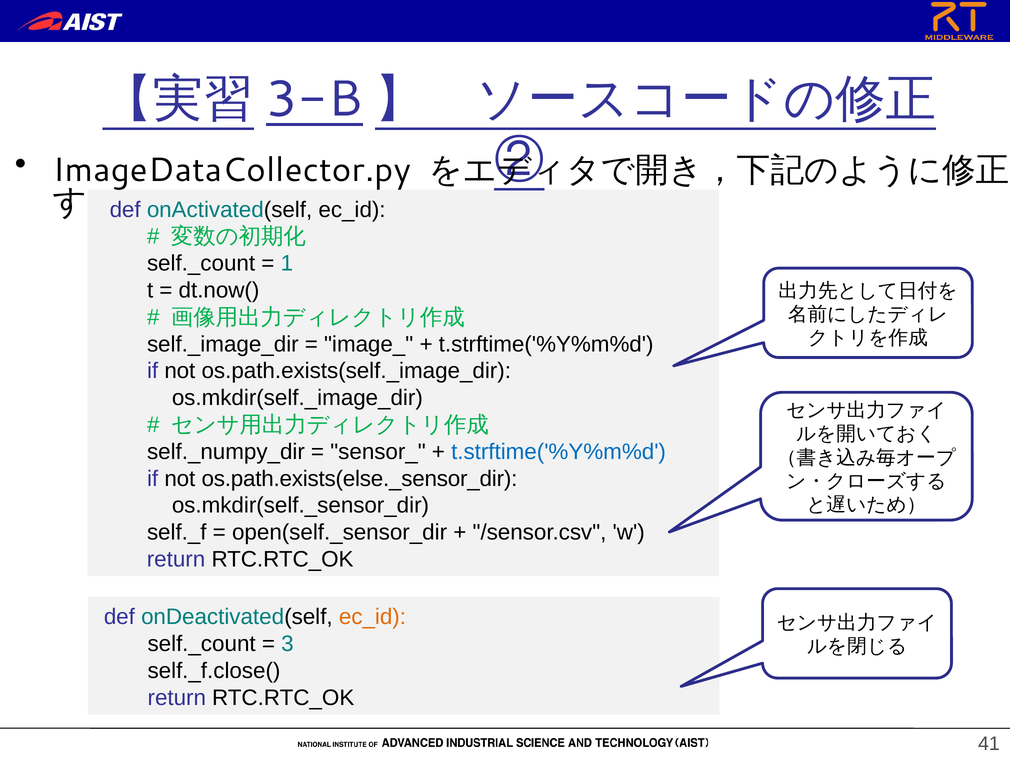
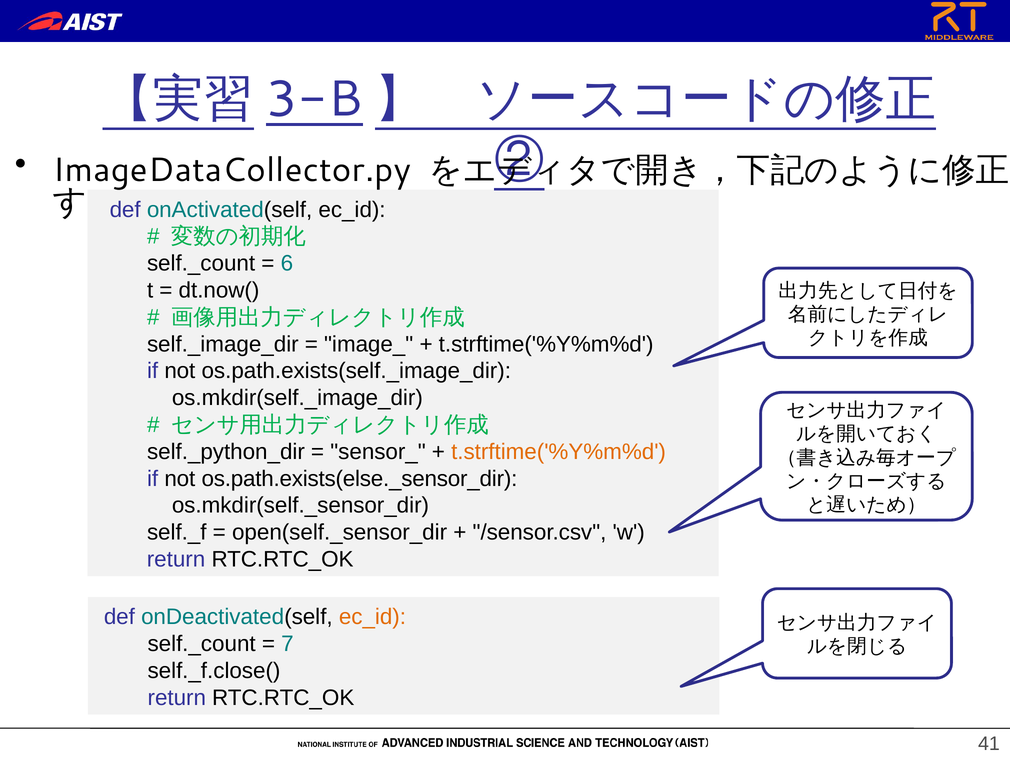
1: 1 -> 6 (287, 264)
self._numpy_dir: self._numpy_dir -> self._python_dir (226, 452)
t.strftime('%Y%m%d colour: blue -> orange (559, 452)
3: 3 -> 7 (287, 644)
